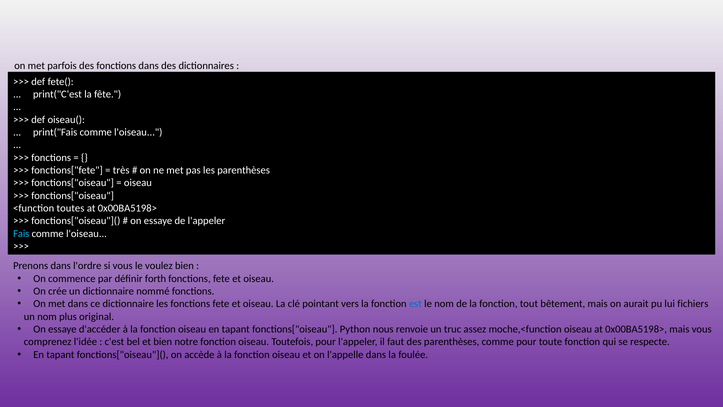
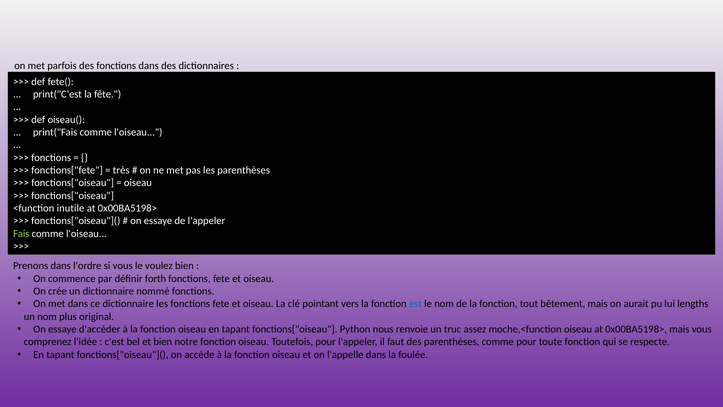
toutes: toutes -> inutile (70, 208)
Fais colour: light blue -> light green (21, 233)
fichiers: fichiers -> lengths (693, 304)
